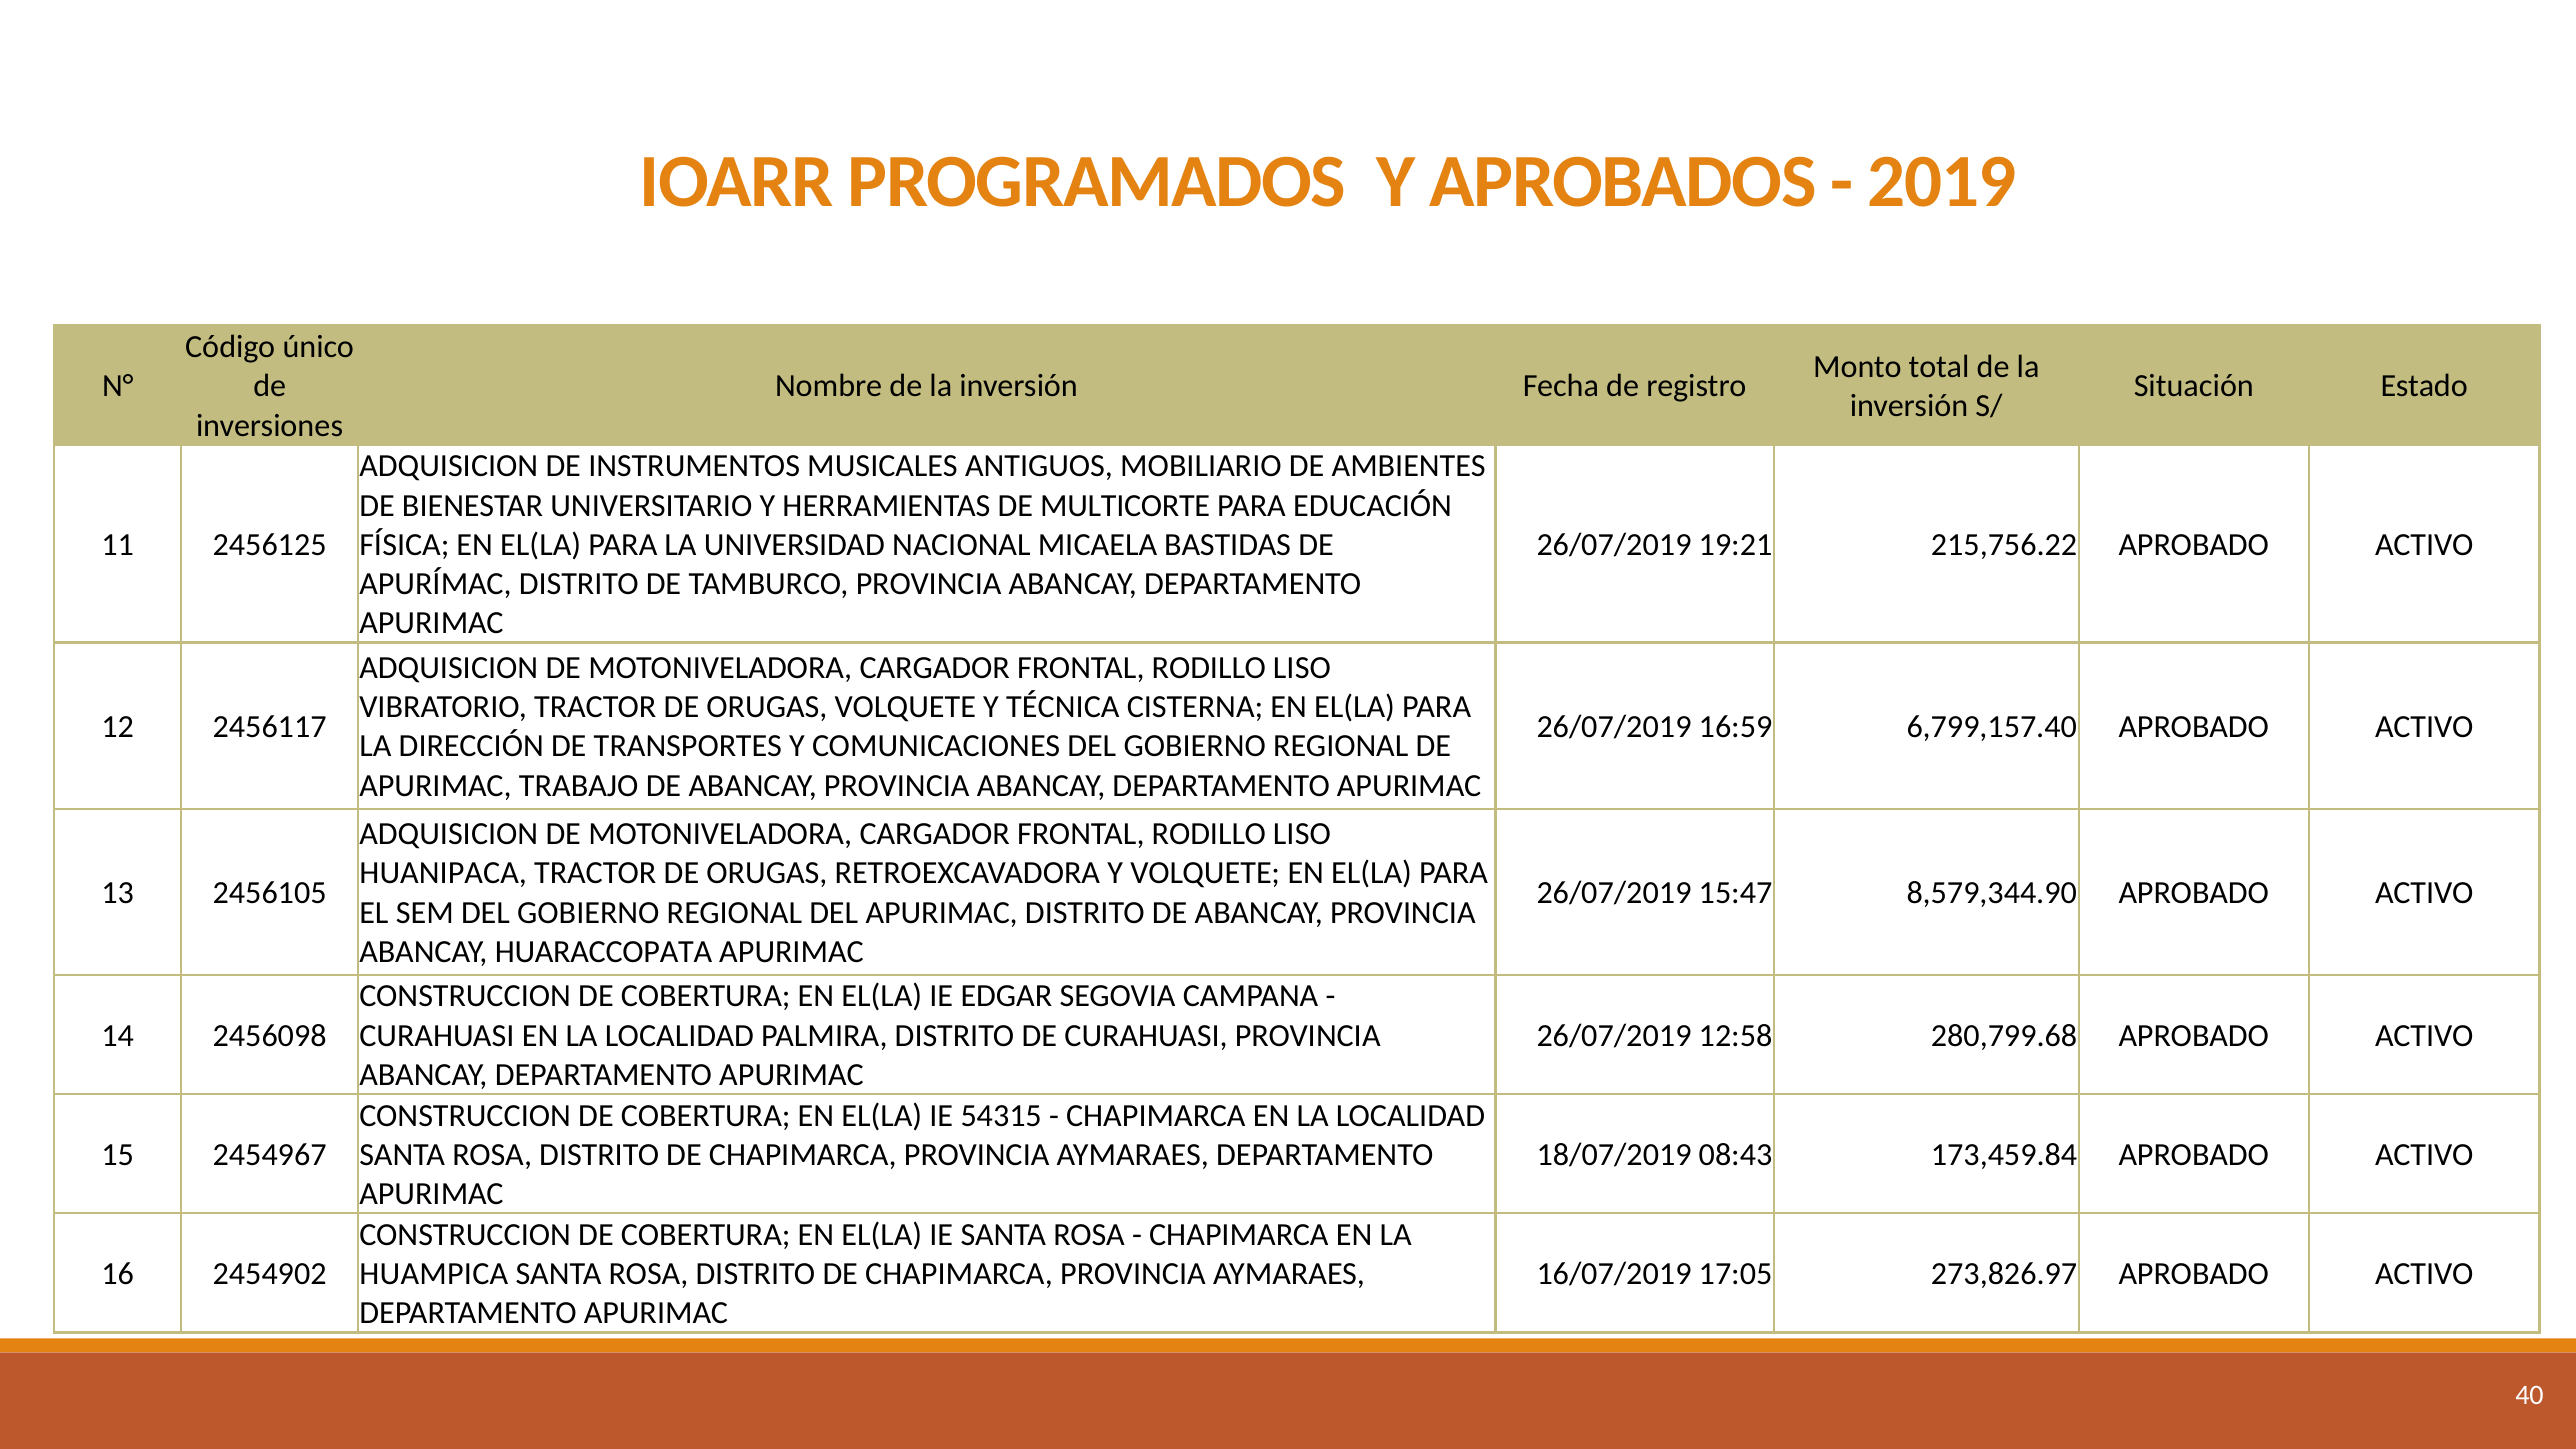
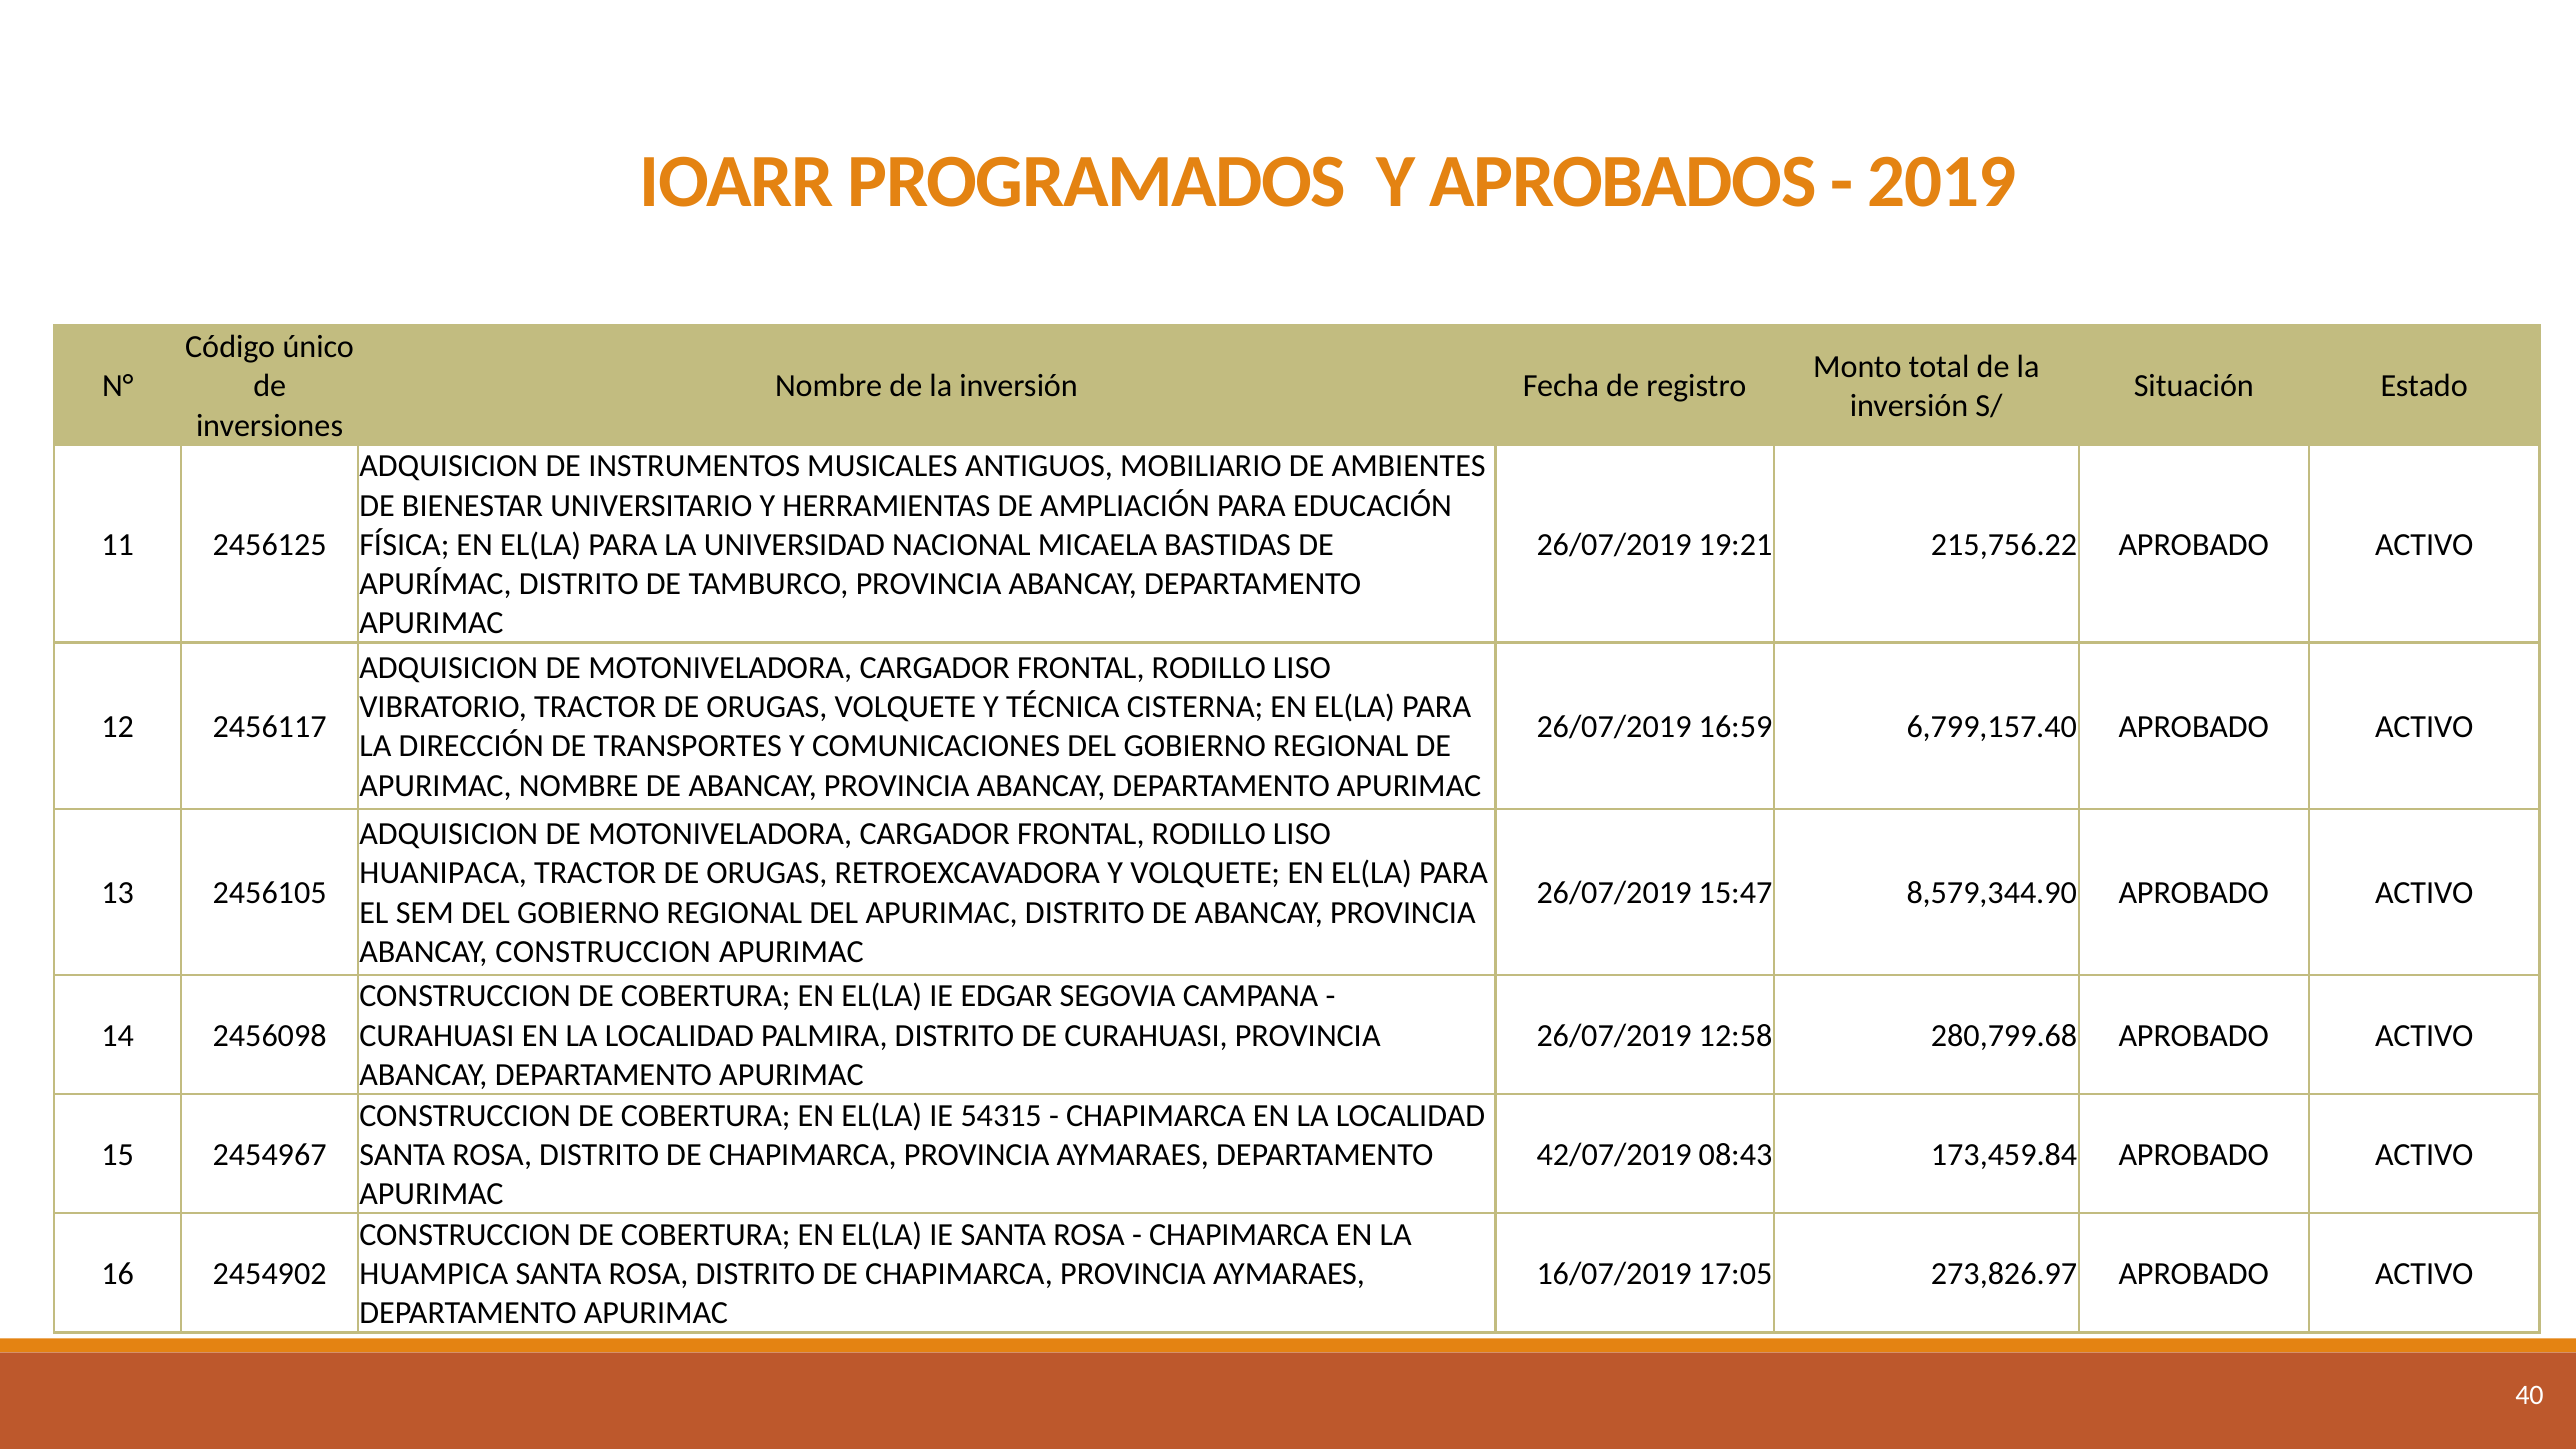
MULTICORTE: MULTICORTE -> AMPLIACIÓN (1125, 505)
APURIMAC TRABAJO: TRABAJO -> NOMBRE (579, 786)
ABANCAY HUARACCOPATA: HUARACCOPATA -> CONSTRUCCION (603, 952)
18/07/2019: 18/07/2019 -> 42/07/2019 (1614, 1155)
